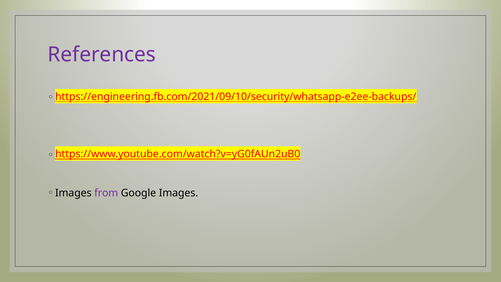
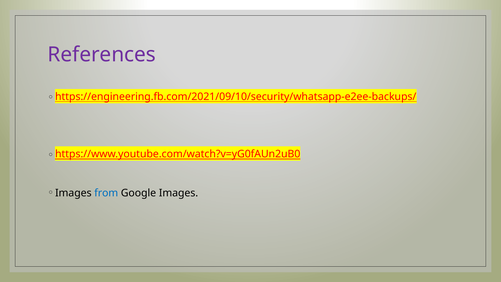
from colour: purple -> blue (106, 193)
